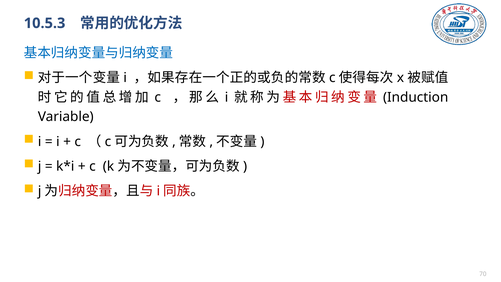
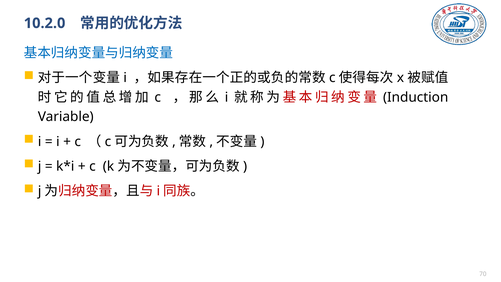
10.5.3: 10.5.3 -> 10.2.0 (45, 23)
